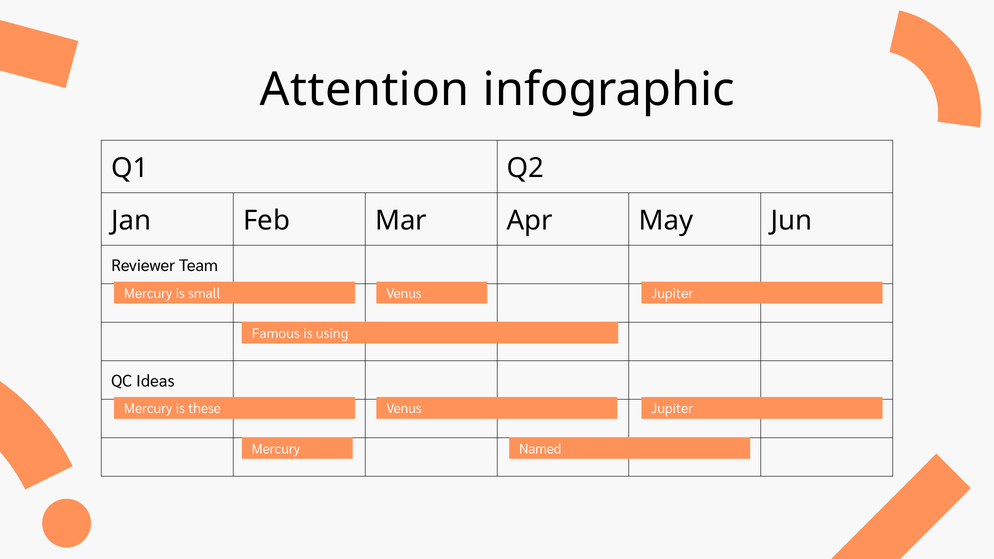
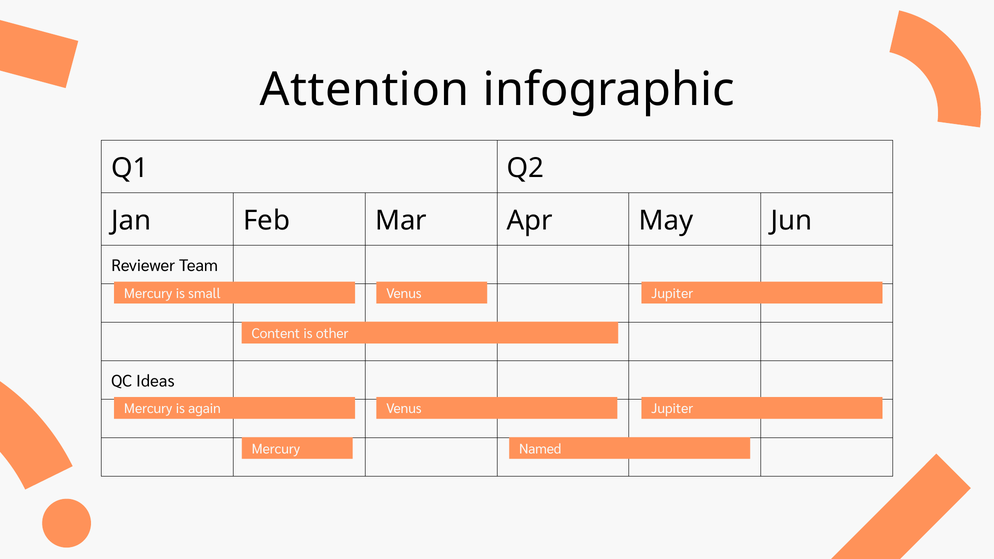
Famous: Famous -> Content (276, 334)
using: using -> other (332, 334)
these: these -> again (205, 409)
